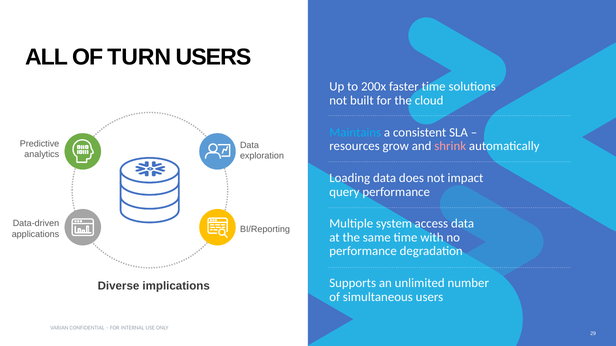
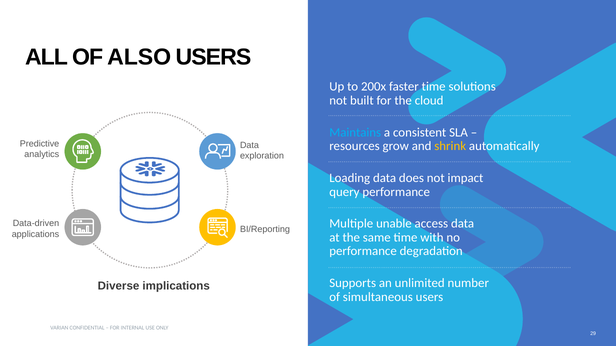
TURN: TURN -> ALSO (139, 57)
shrink colour: pink -> yellow (450, 146)
system: system -> unable (394, 224)
